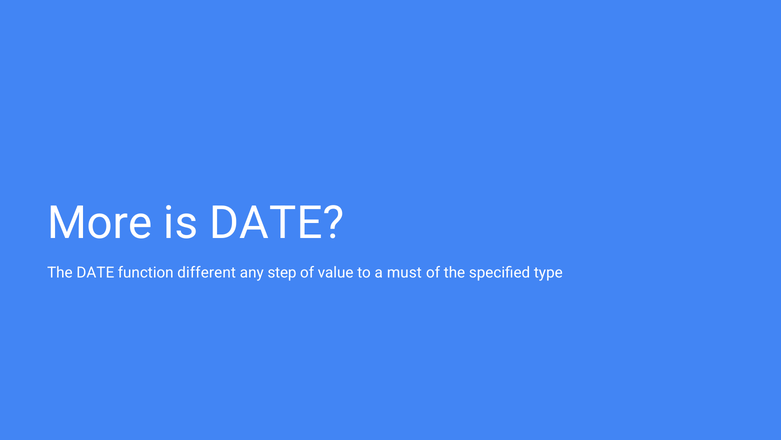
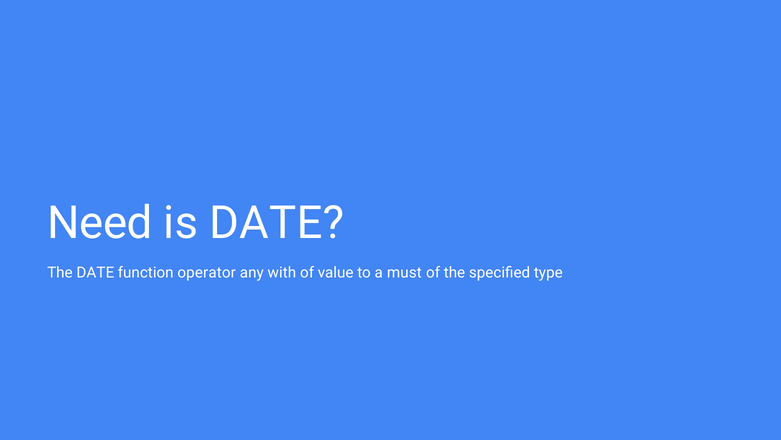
More: More -> Need (100, 223)
different: different -> operator (207, 272)
step: step -> with (282, 272)
